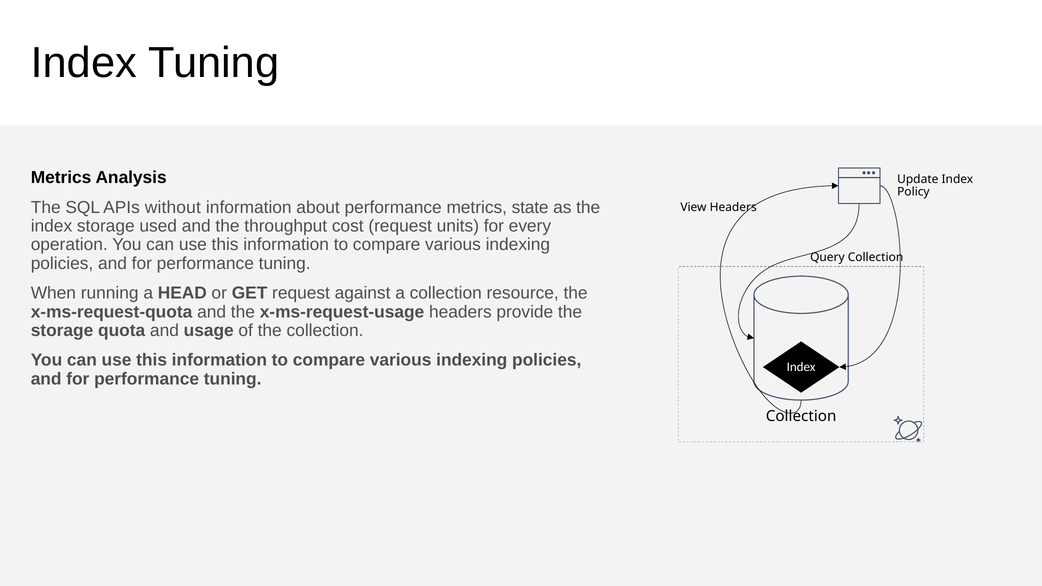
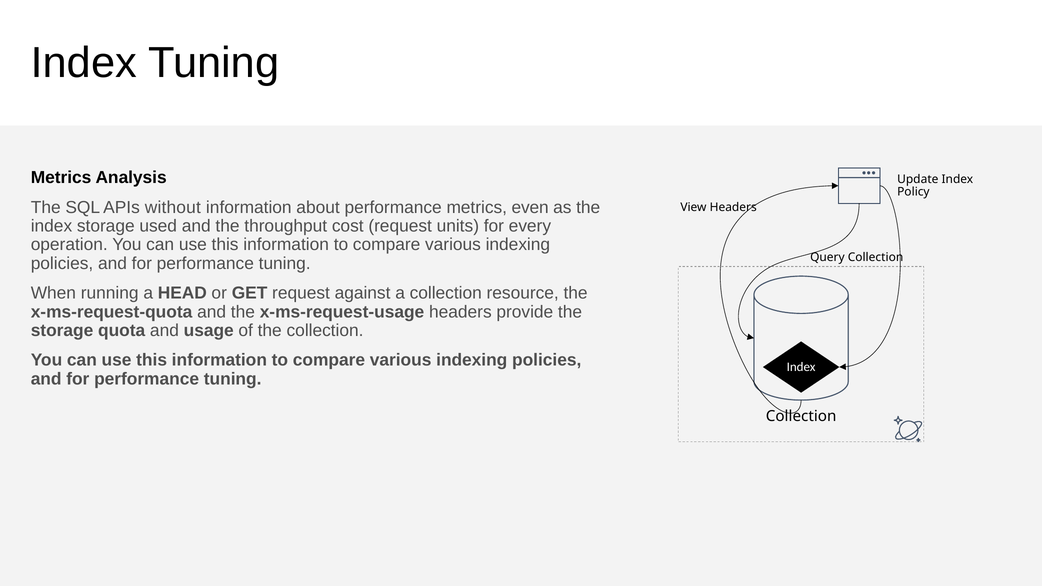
state: state -> even (530, 207)
